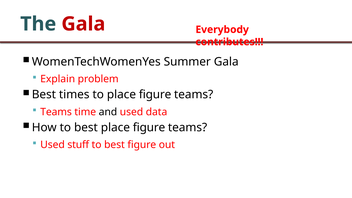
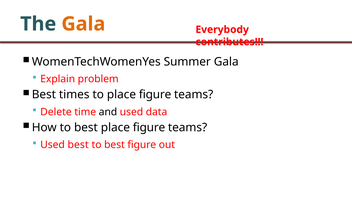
Gala colour: red -> orange (83, 24)
Teams: Teams -> Delete (56, 112)
Used stuff: stuff -> best (78, 145)
